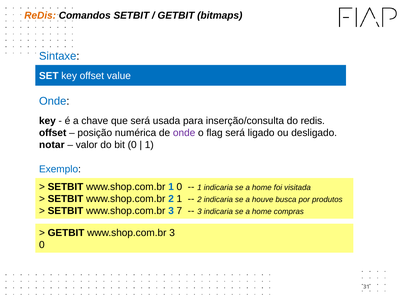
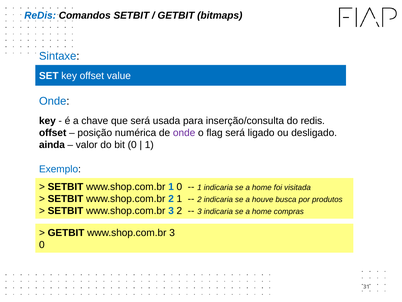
ReDis colour: orange -> blue (40, 16)
notar: notar -> ainda (52, 145)
3 7: 7 -> 2 (179, 211)
